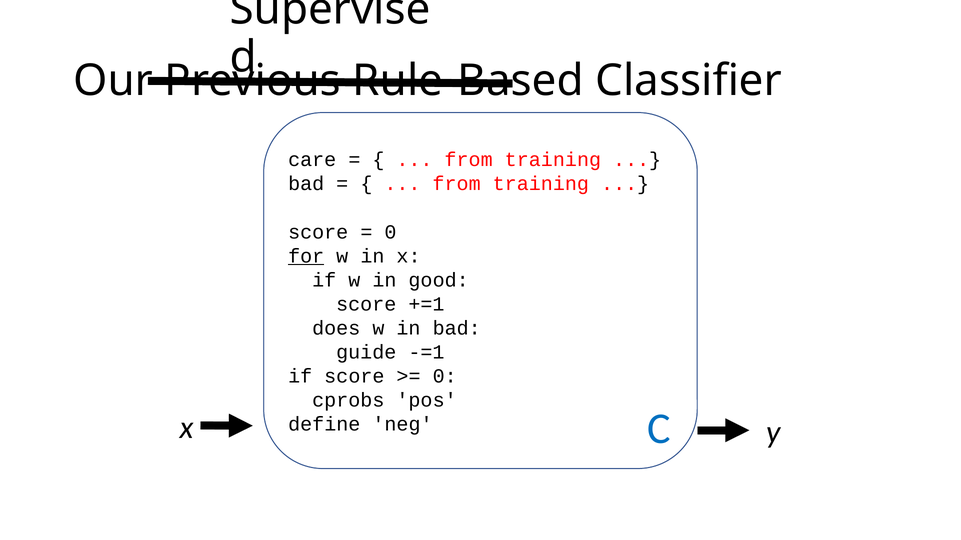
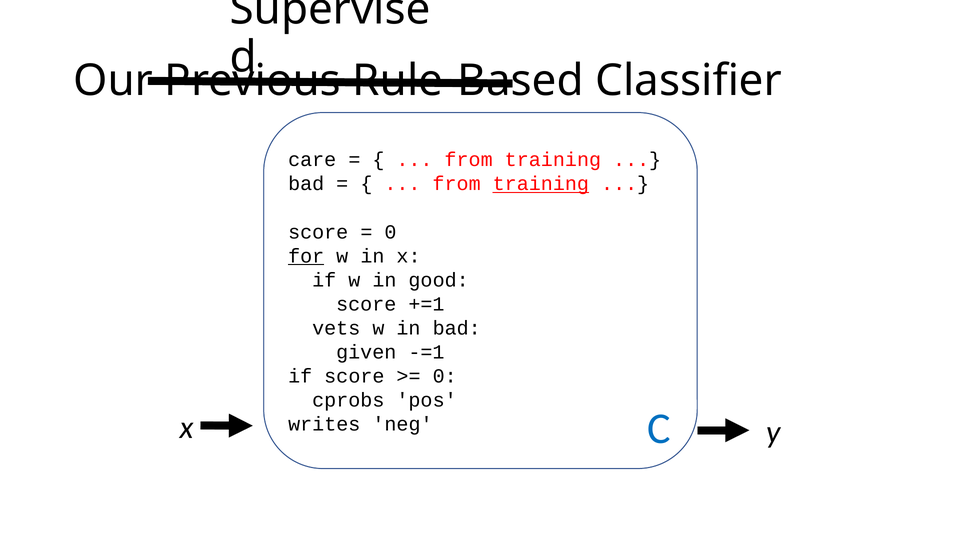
training underline: none -> present (541, 184)
does: does -> vets (336, 328)
guide: guide -> given (366, 352)
define: define -> writes (324, 424)
